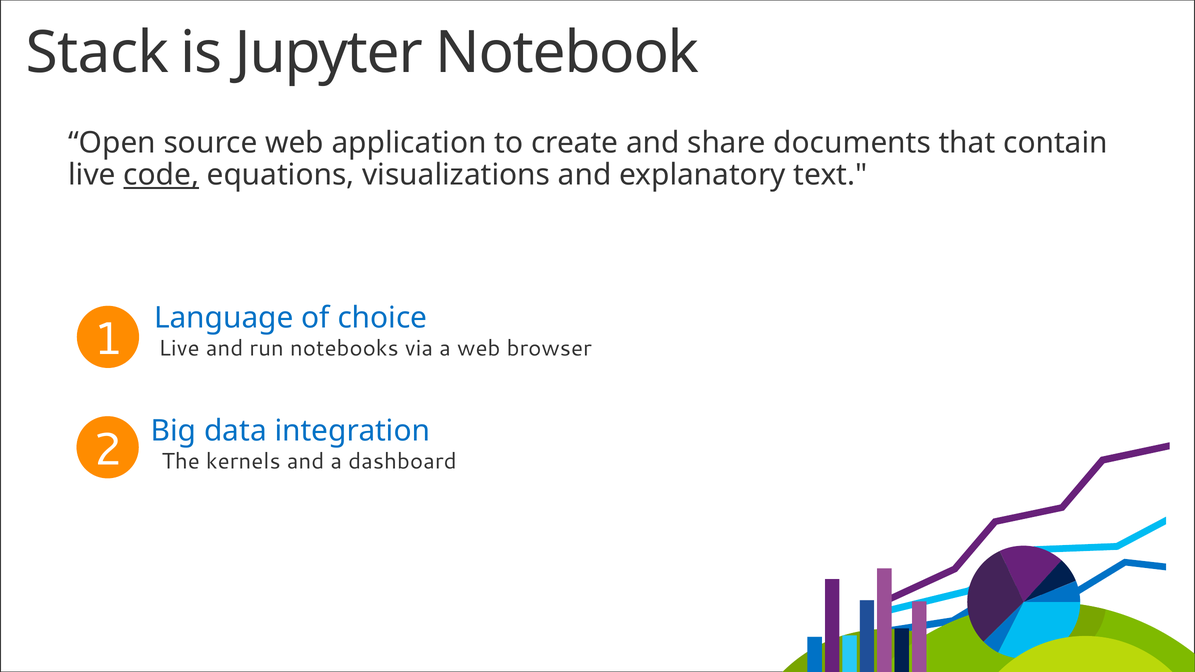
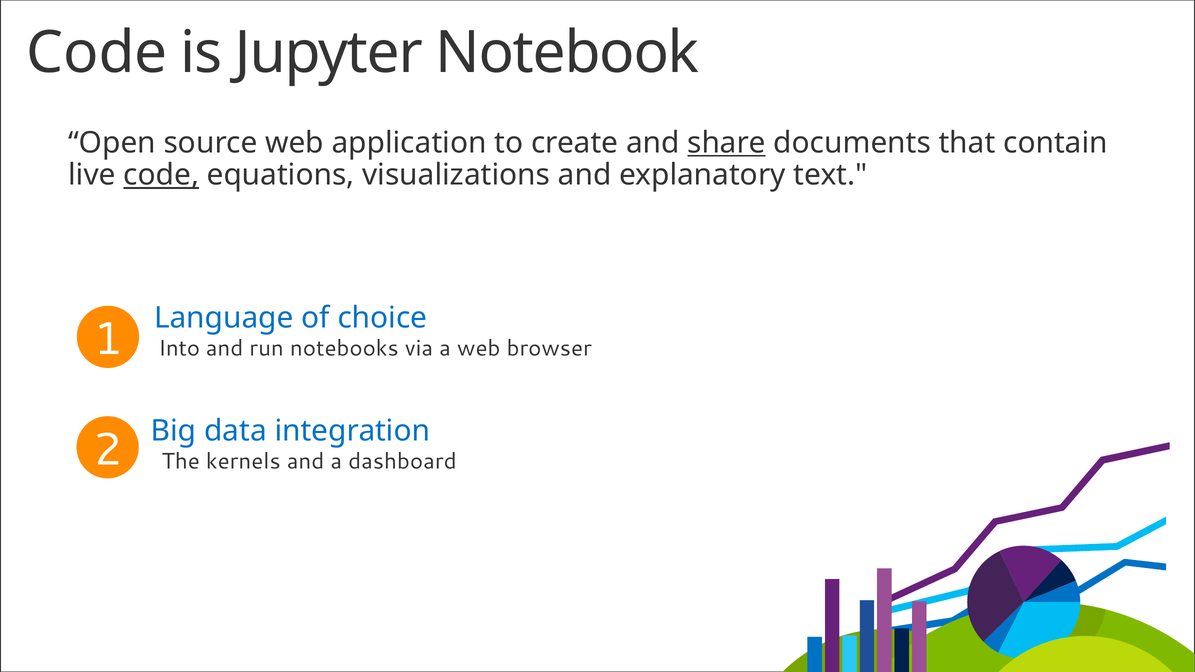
Stack: Stack -> Code (97, 53)
share underline: none -> present (727, 143)
Live: Live -> Into (179, 349)
